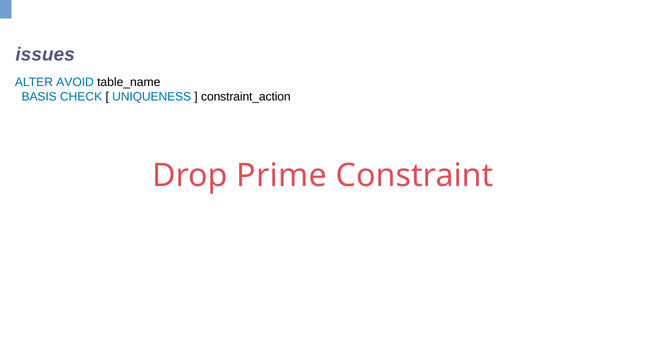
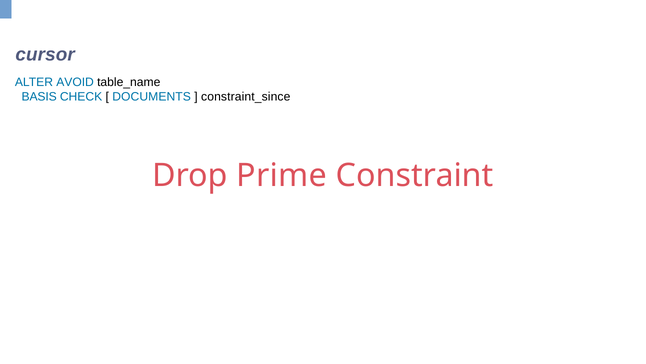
issues: issues -> cursor (45, 54)
UNIQUENESS: UNIQUENESS -> DOCUMENTS (152, 97)
constraint_action: constraint_action -> constraint_since (246, 97)
